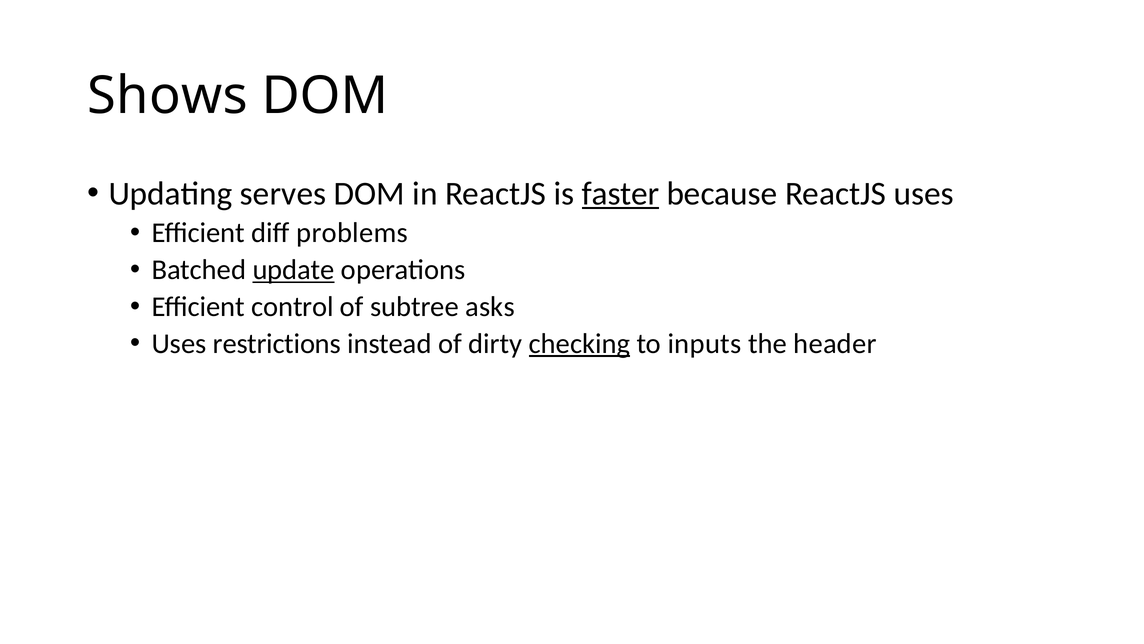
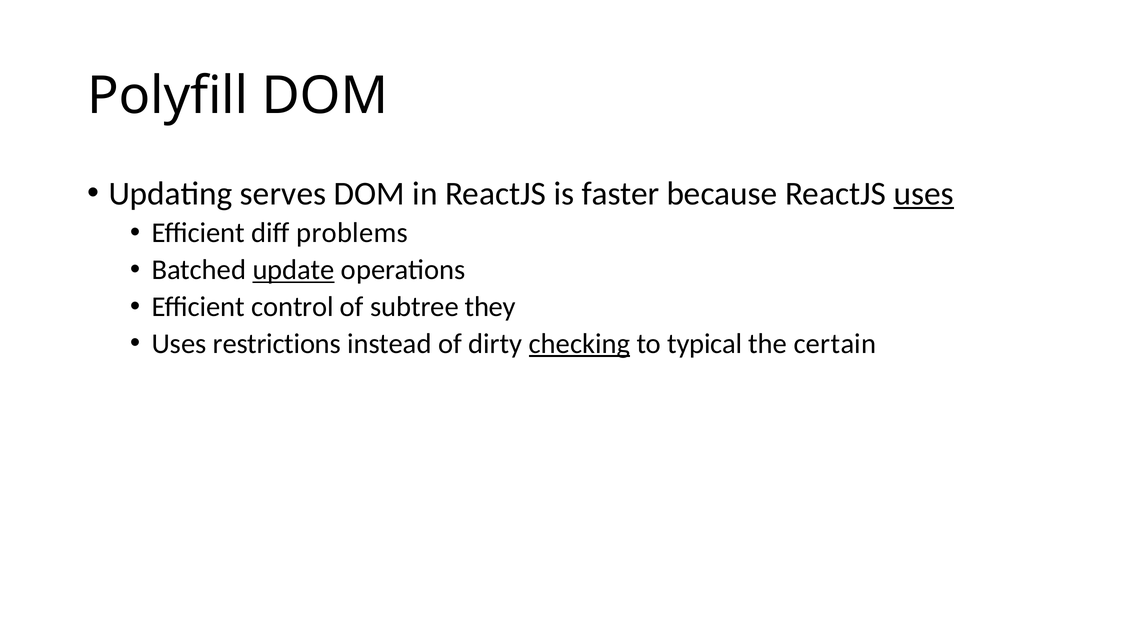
Shows: Shows -> Polyfill (168, 96)
faster underline: present -> none (621, 193)
uses underline: none -> present (924, 193)
asks: asks -> they (490, 306)
inputs: inputs -> typical (705, 343)
header: header -> certain (835, 343)
